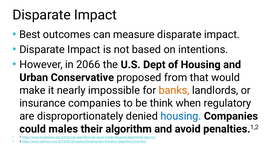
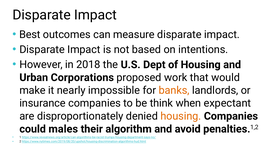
2066: 2066 -> 2018 (88, 65)
Conservative: Conservative -> Corporations (82, 77)
from: from -> work (176, 77)
regulatory: regulatory -> expectant (227, 103)
housing colour: blue -> orange (181, 116)
